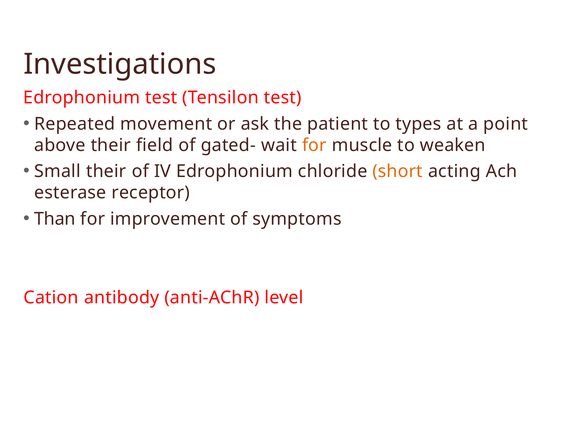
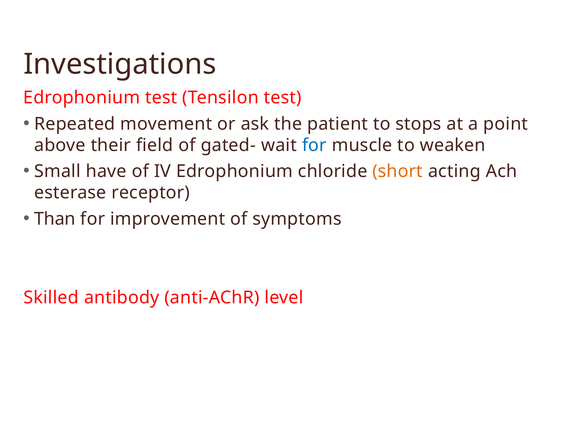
types: types -> stops (418, 124)
for colour: orange -> blue (314, 145)
Small their: their -> have (106, 171)
Cation: Cation -> Skilled (51, 298)
